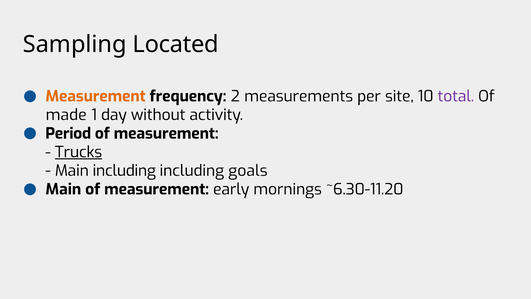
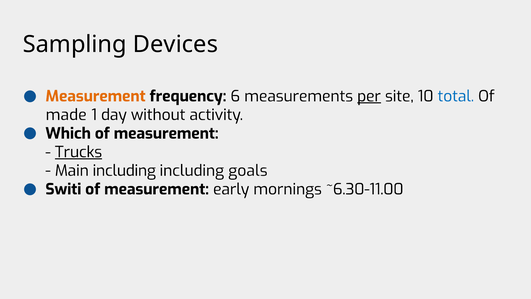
Located: Located -> Devices (175, 44)
2: 2 -> 6 (235, 96)
per underline: none -> present (369, 96)
total colour: purple -> blue (456, 96)
Period: Period -> Which (68, 133)
Main: Main -> Switi (63, 189)
~6.30-11.20: ~6.30-11.20 -> ~6.30-11.00 (365, 189)
